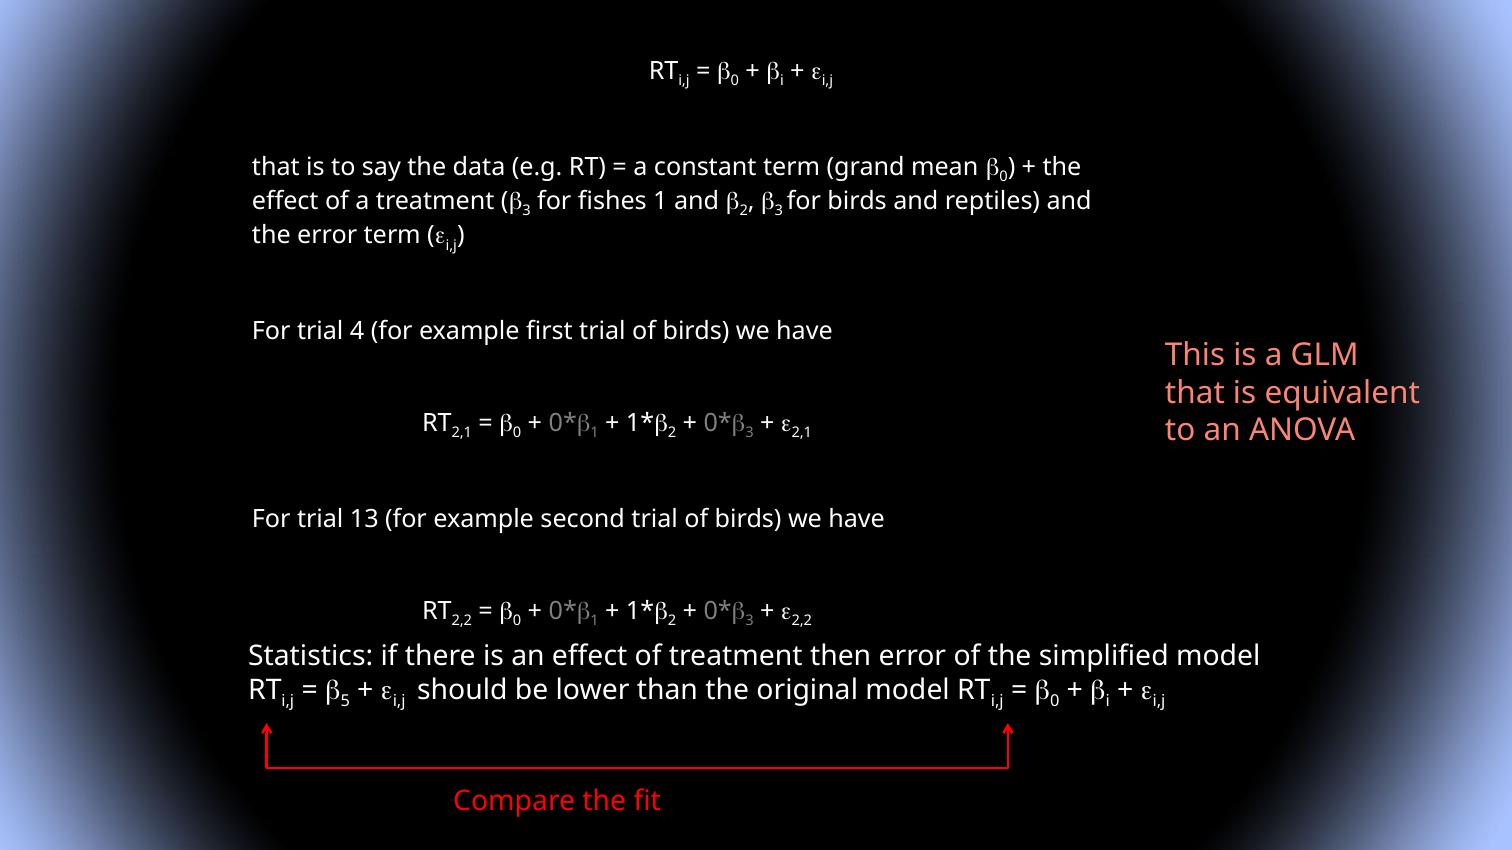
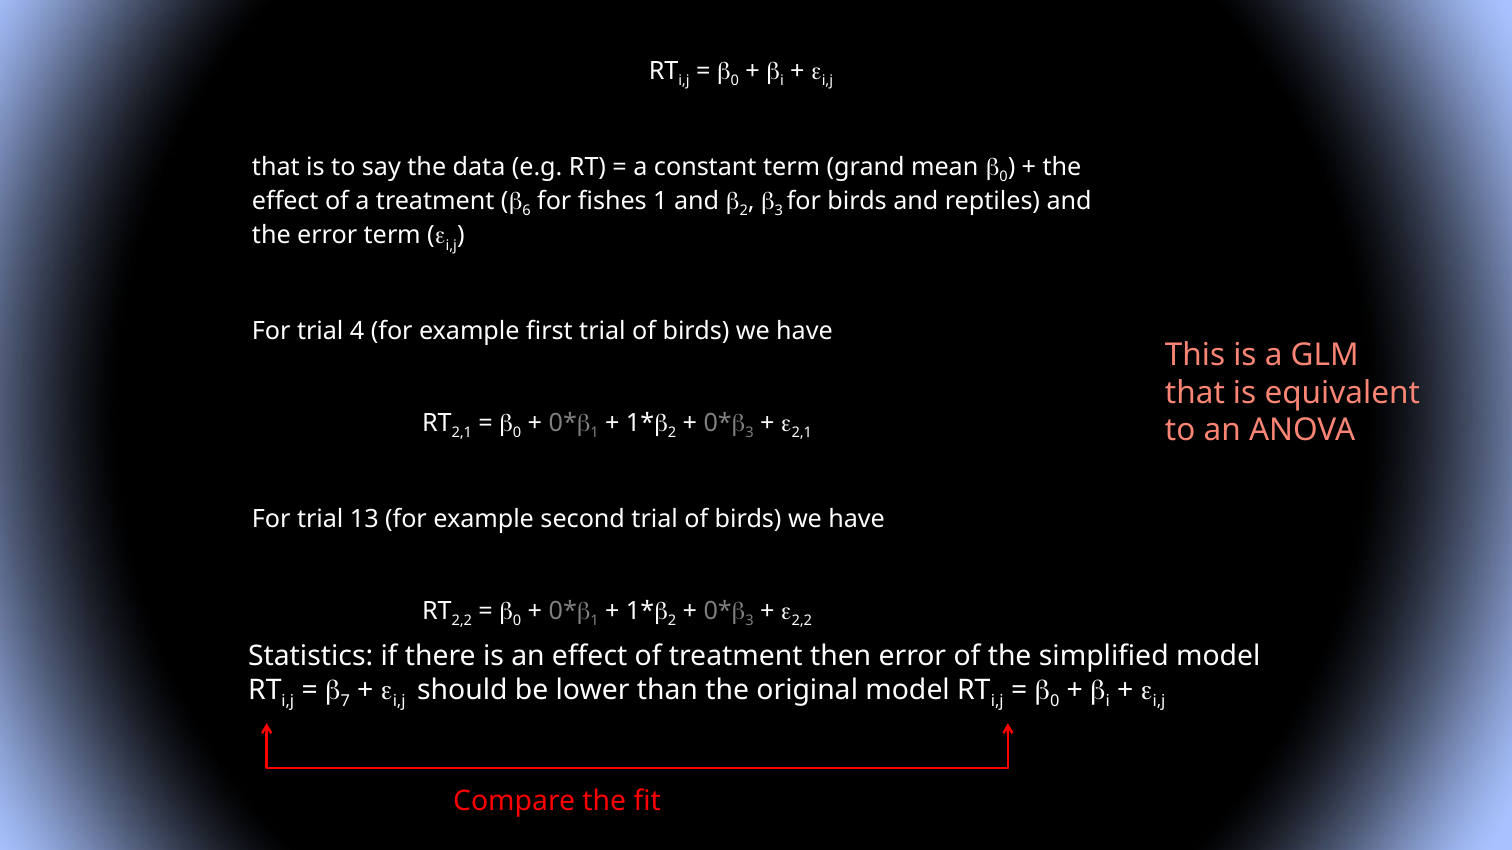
3: 3 -> 6 (527, 211)
5: 5 -> 7 (345, 701)
